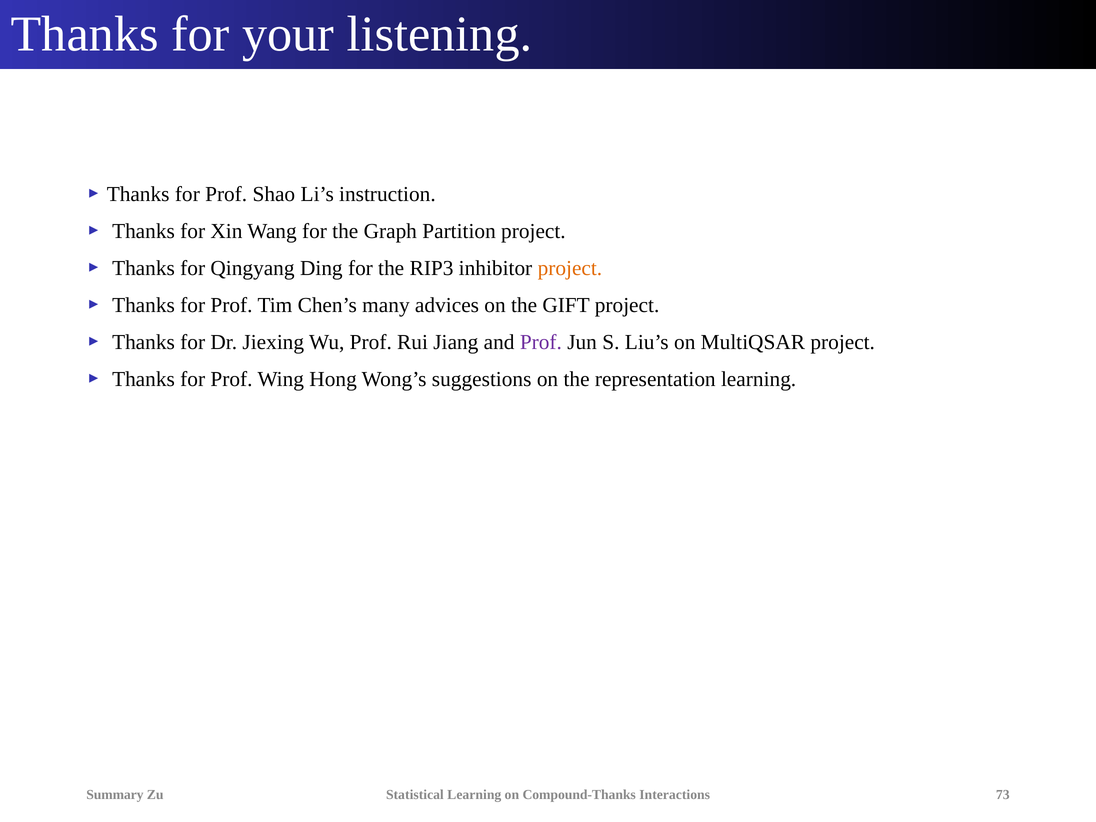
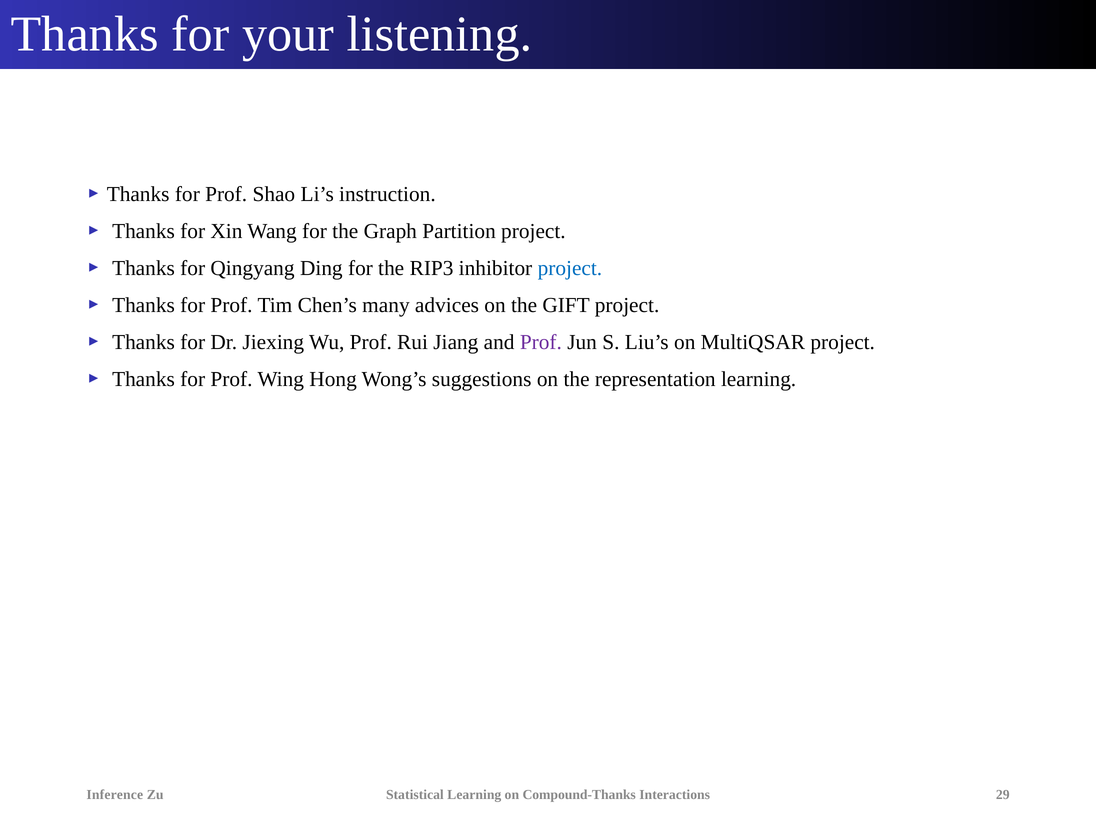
project colour: orange -> blue (570, 268)
Summary: Summary -> Inference (115, 795)
73: 73 -> 29 (1003, 795)
